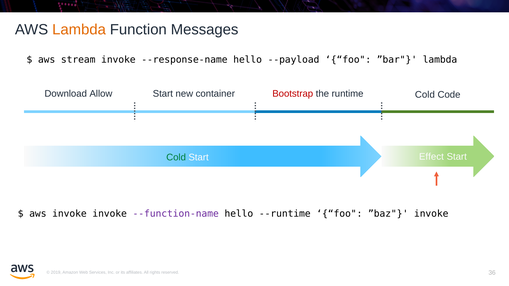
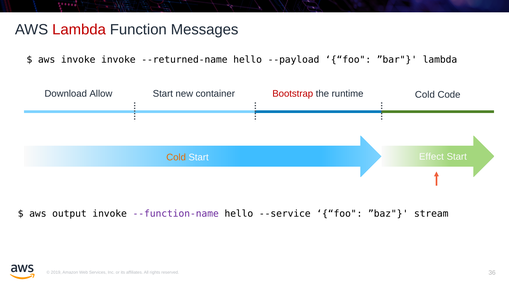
Lambda colour: orange -> red (79, 30)
aws stream: stream -> invoke (78, 60)
--response-name: --response-name -> --returned-name (184, 60)
Cold colour: green -> orange (176, 157)
aws invoke: invoke -> output (69, 214)
--runtime: --runtime -> --service (285, 214)
”baz invoke: invoke -> stream (431, 214)
